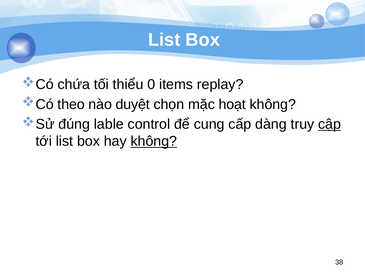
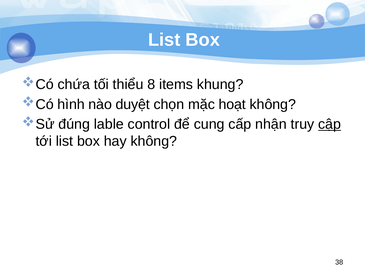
0: 0 -> 8 (151, 84)
replay: replay -> khung (220, 84)
theo: theo -> hình (71, 104)
dàng: dàng -> nhận (271, 124)
không underline: present -> none (154, 141)
